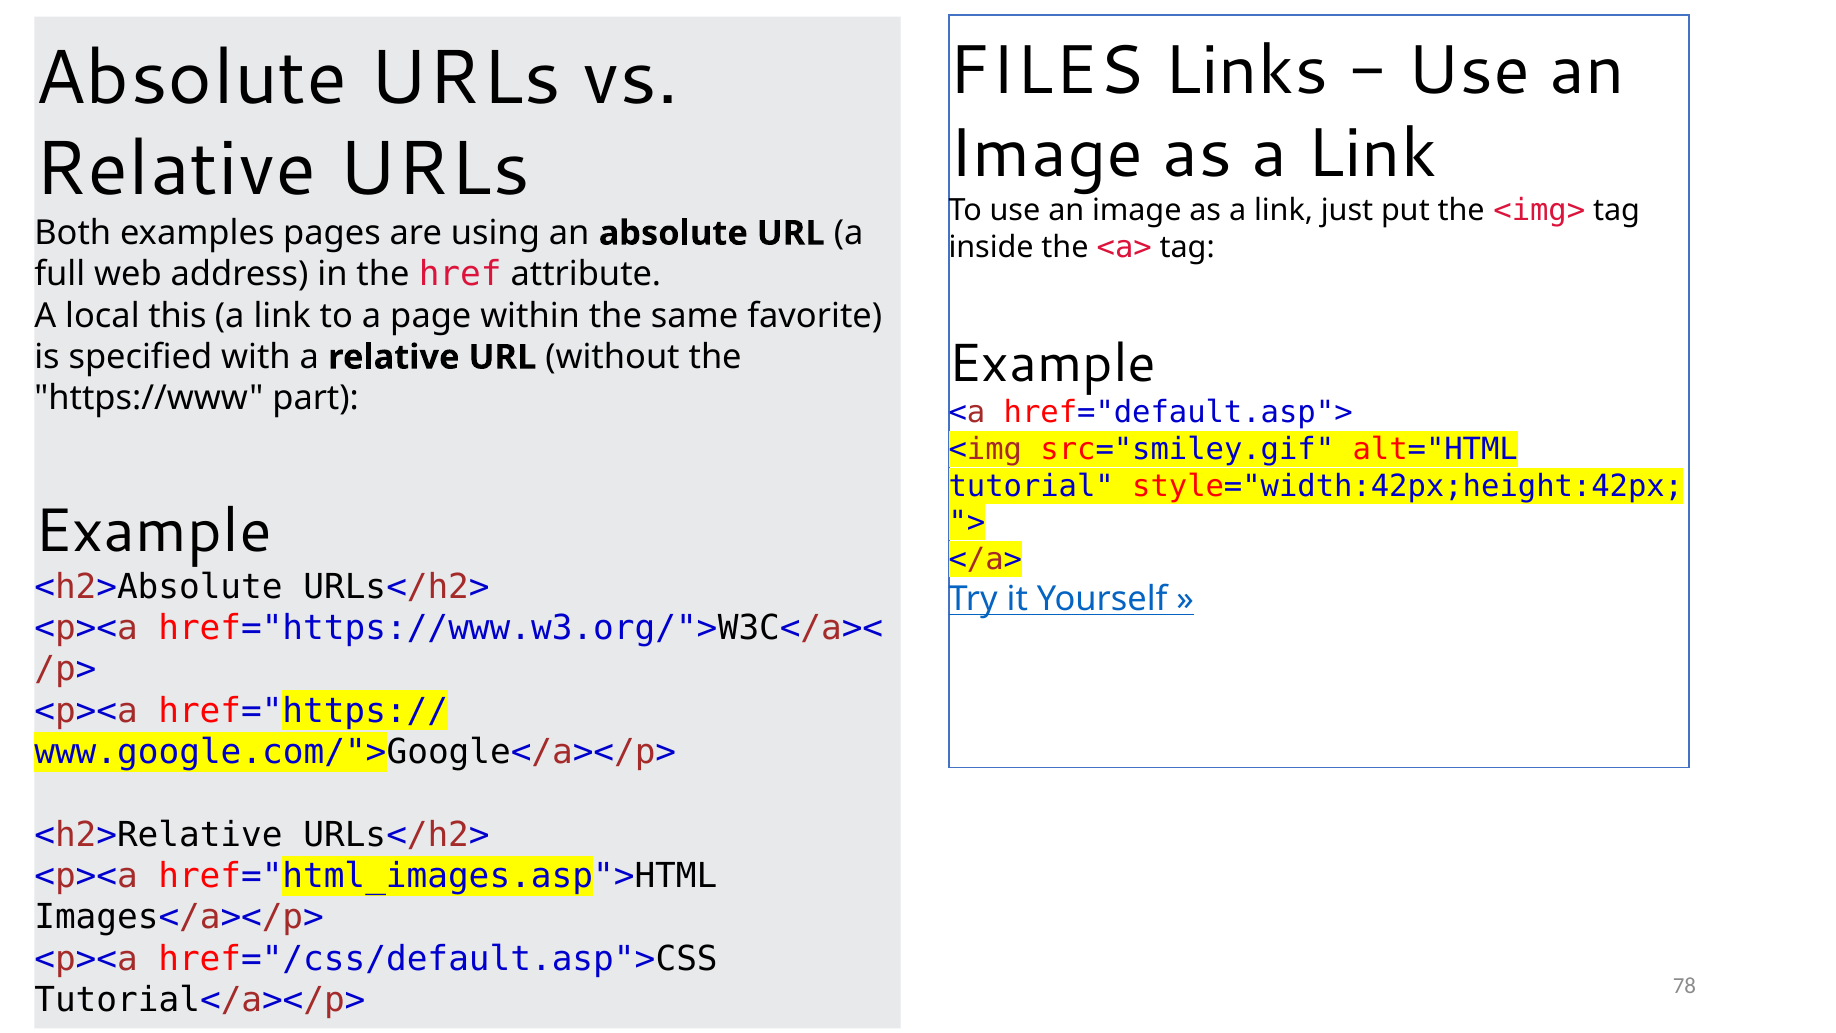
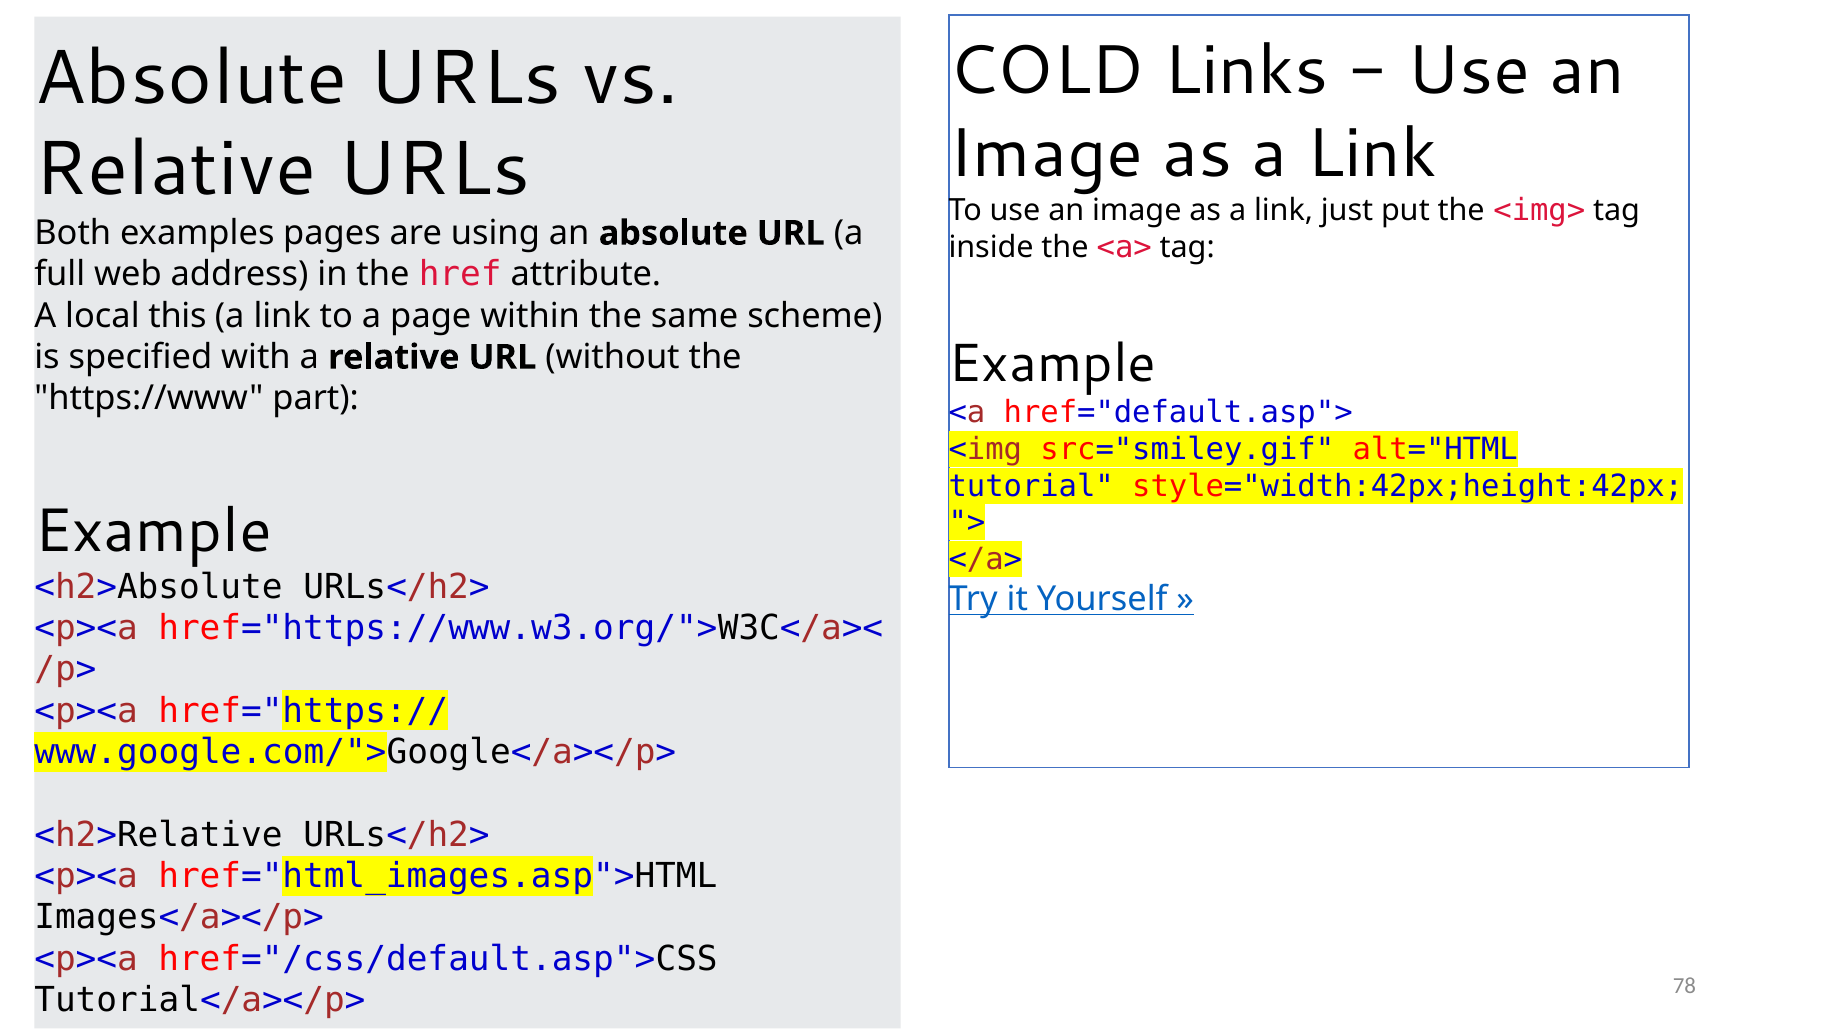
FILES: FILES -> COLD (1047, 71)
favorite: favorite -> scheme (815, 316)
